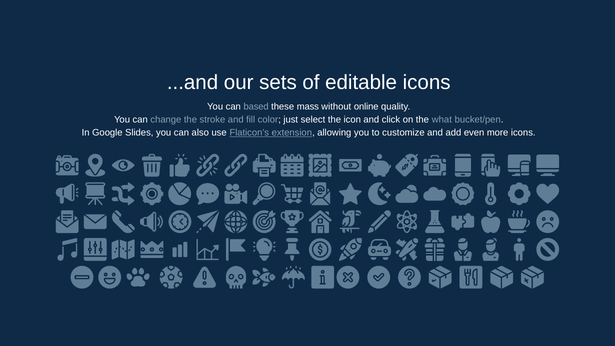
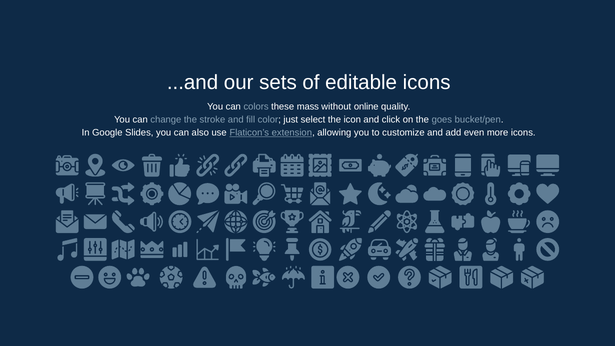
based: based -> colors (256, 107)
what: what -> goes (442, 120)
